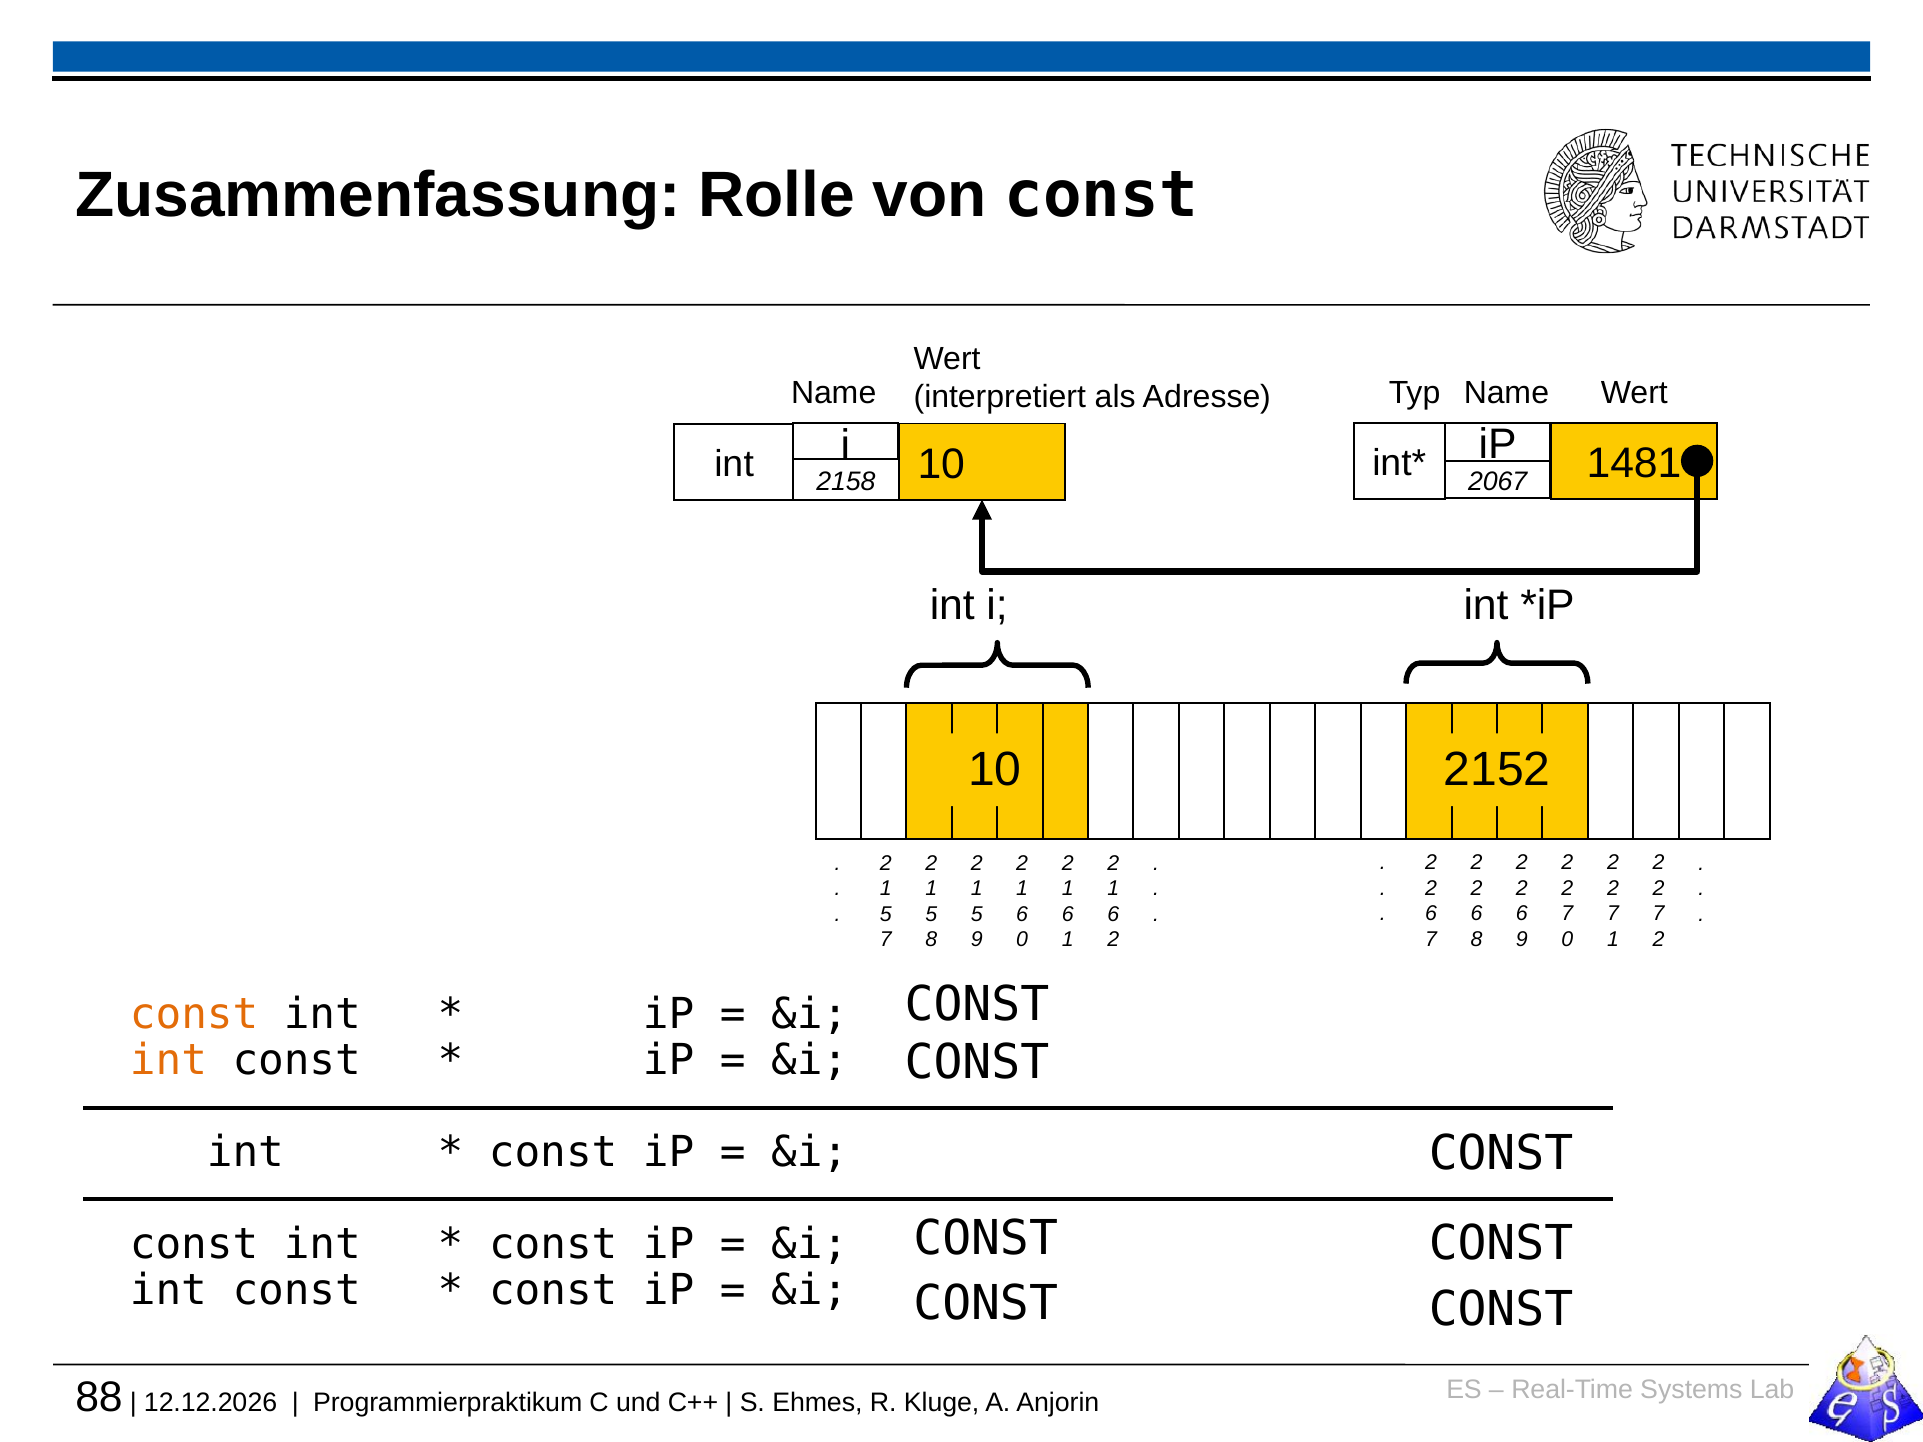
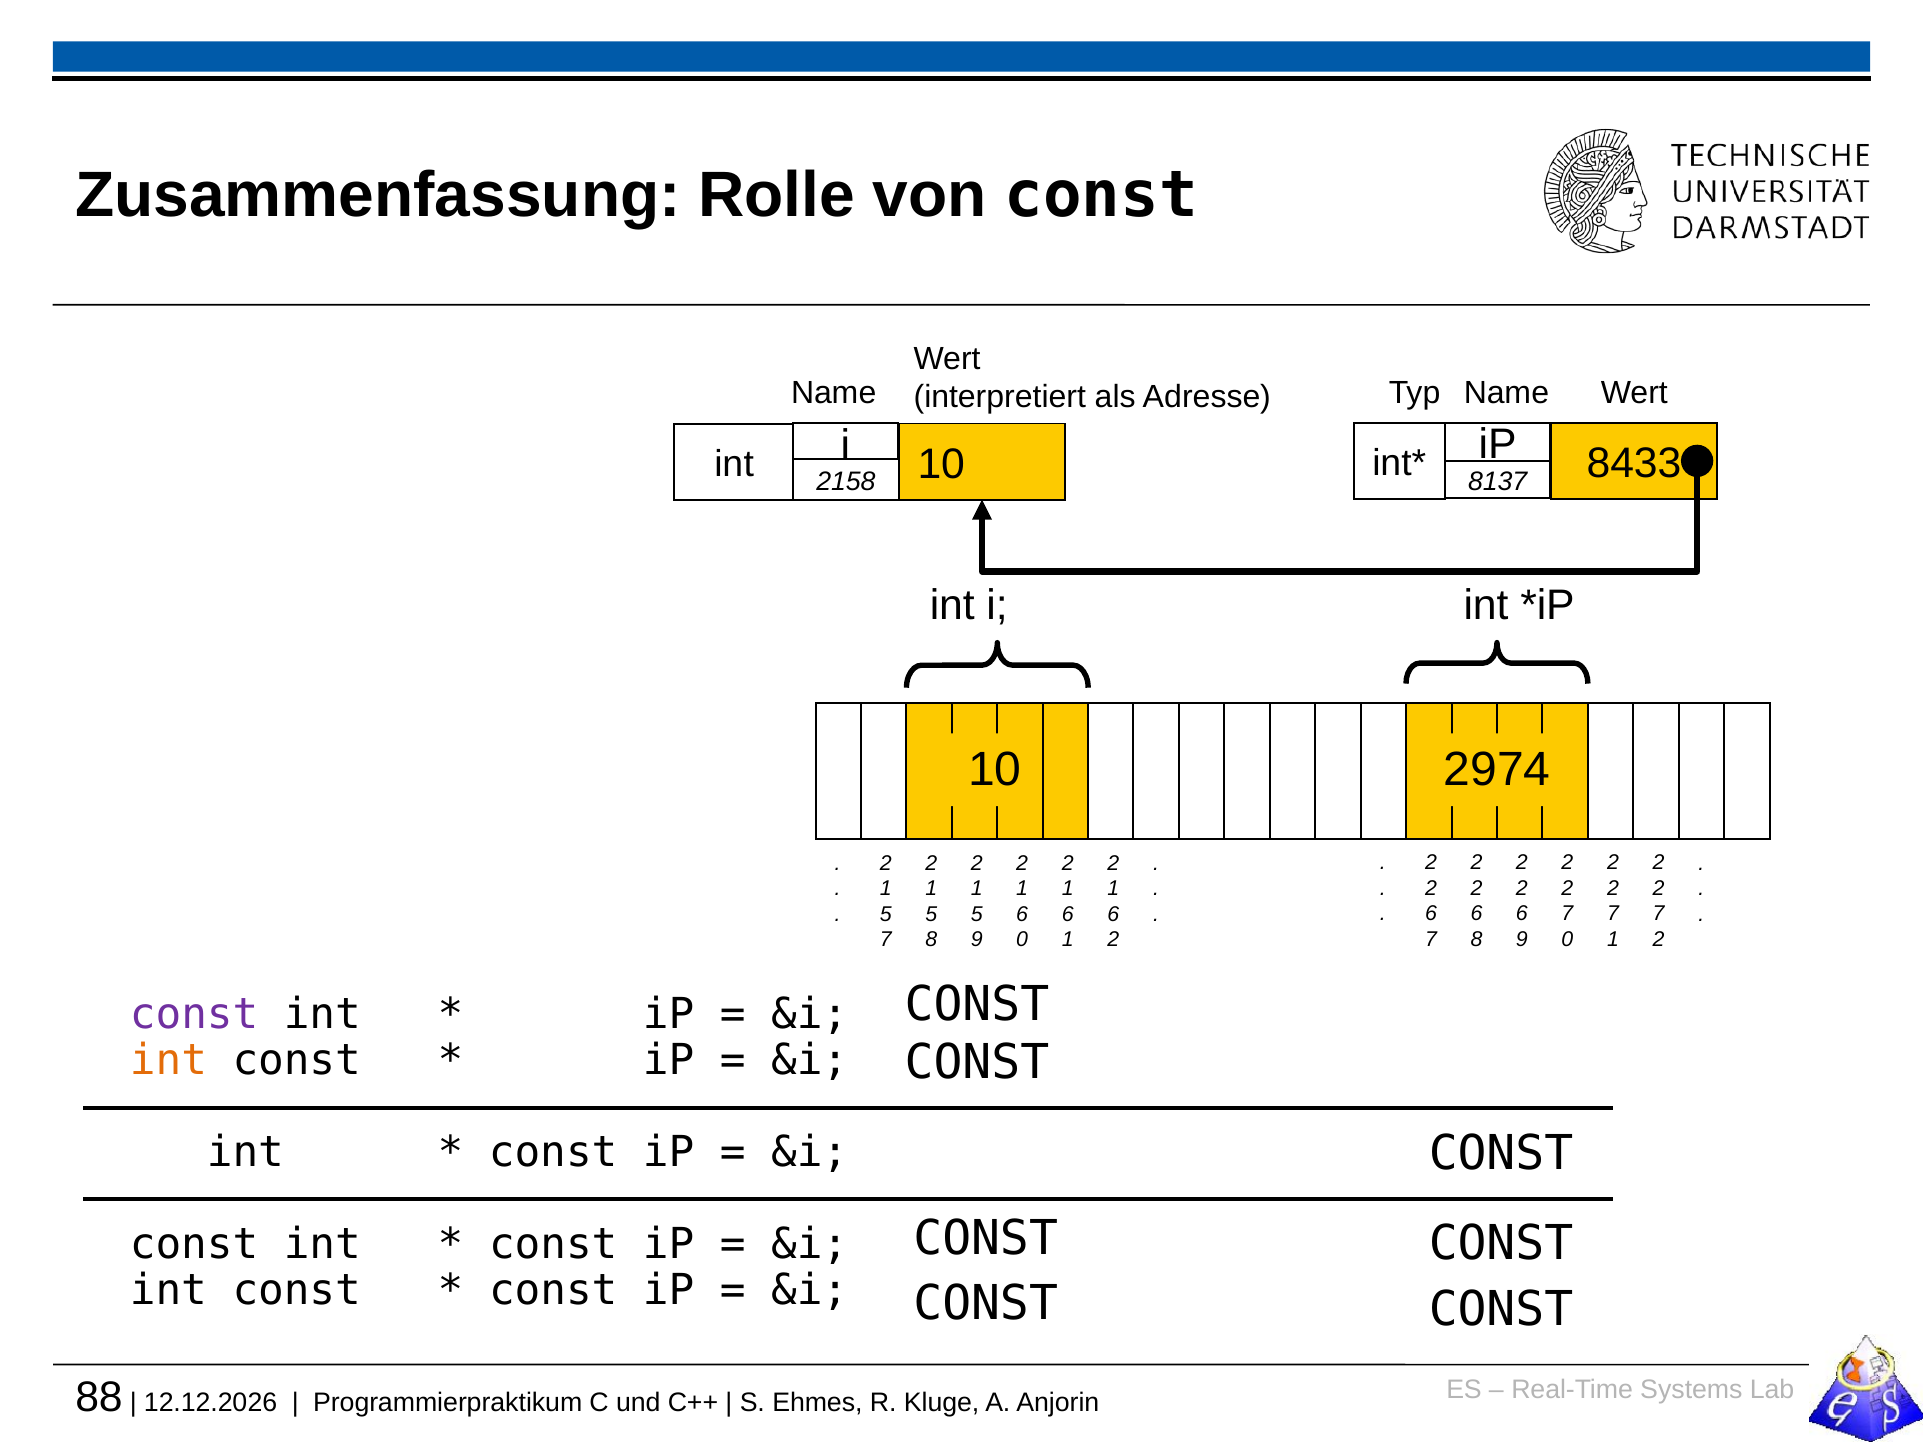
2067: 2067 -> 8137 (1498, 482)
1481: 1481 -> 8433 (1634, 464)
2152: 2152 -> 2974 (1497, 770)
const colour: orange -> purple (194, 1014)
